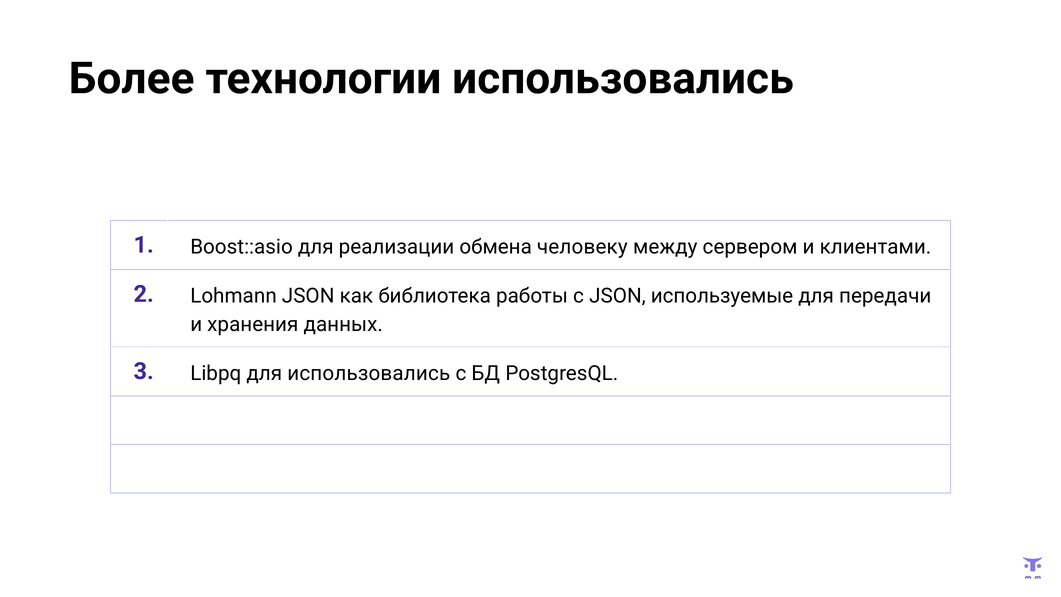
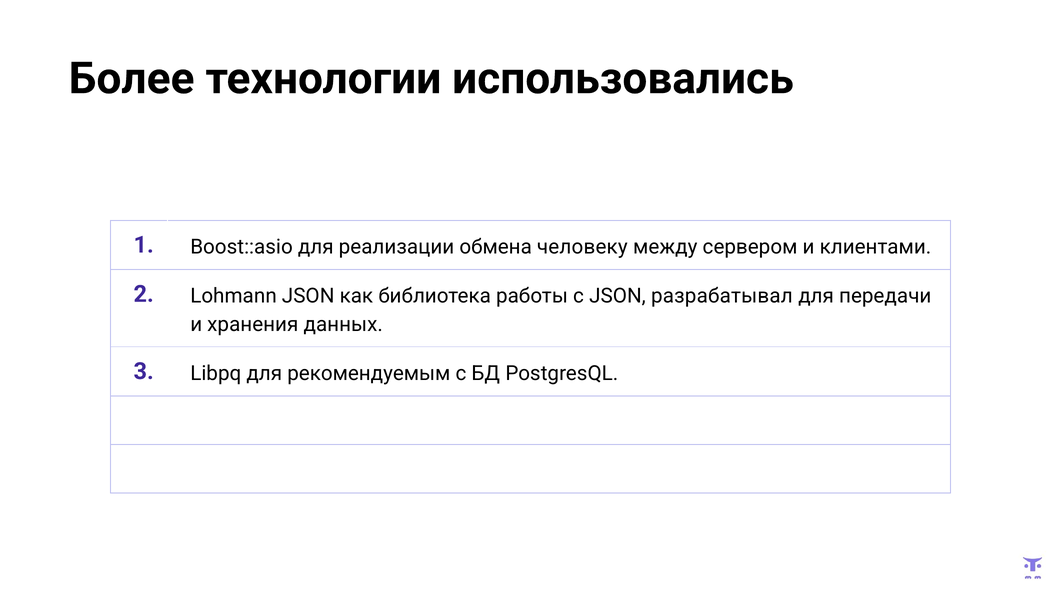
используемые: используемые -> разрабатывал (722, 296)
для использовались: использовались -> рекомендуемым (369, 373)
